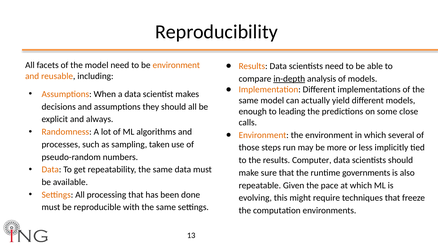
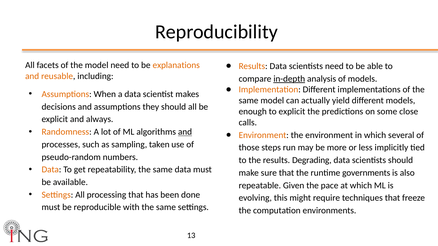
be environment: environment -> explanations (176, 65)
to leading: leading -> explicit (292, 112)
and underline: none -> present (185, 132)
Computer: Computer -> Degrading (312, 160)
